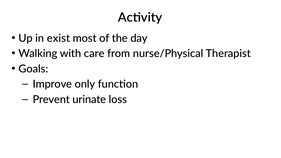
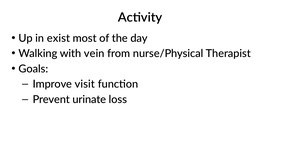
care: care -> vein (94, 54)
only: only -> visit (85, 84)
